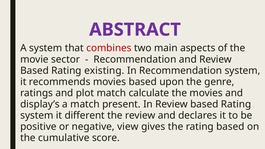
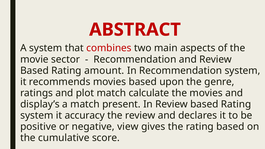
ABSTRACT colour: purple -> red (135, 30)
existing: existing -> amount (104, 71)
different: different -> accuracy (85, 115)
